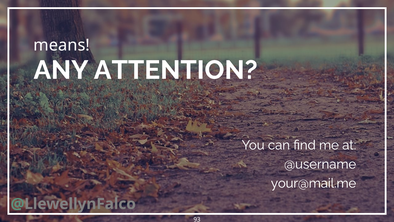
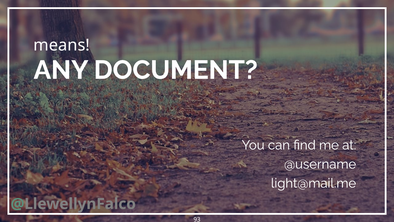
ATTENTION: ATTENTION -> DOCUMENT (176, 70)
your@mail.me: your@mail.me -> light@mail.me (314, 183)
